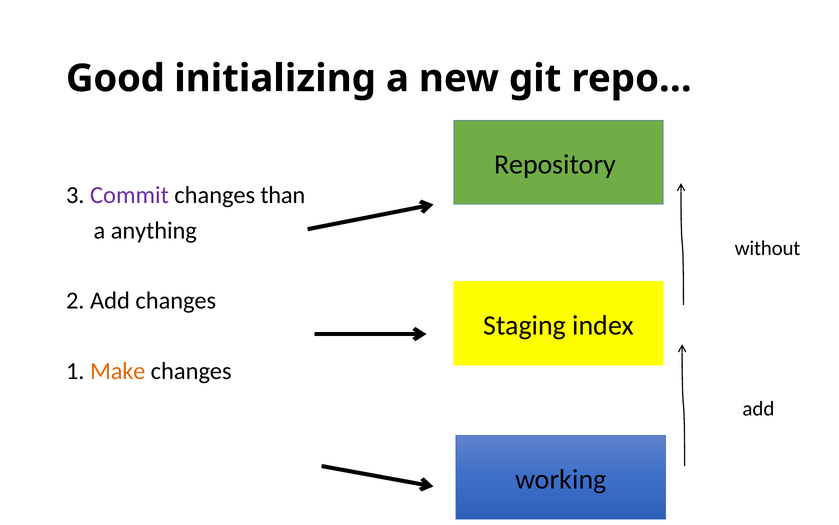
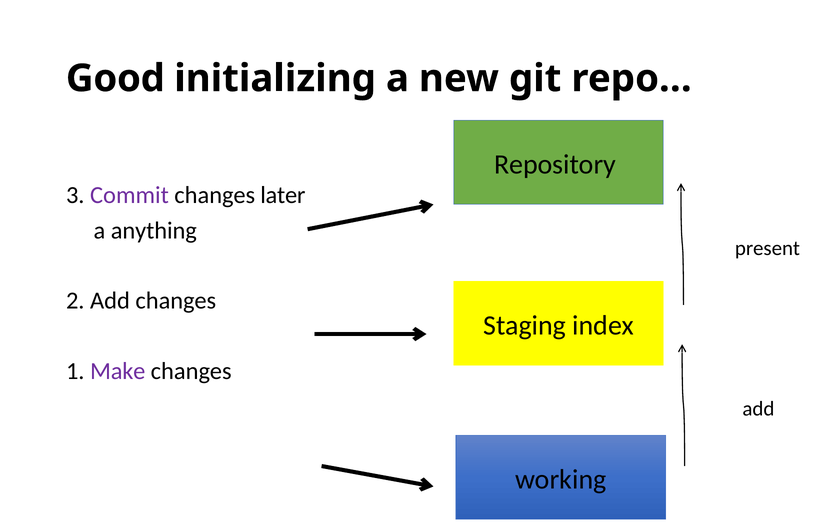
than: than -> later (283, 195)
without: without -> present (767, 248)
Make colour: orange -> purple (118, 371)
